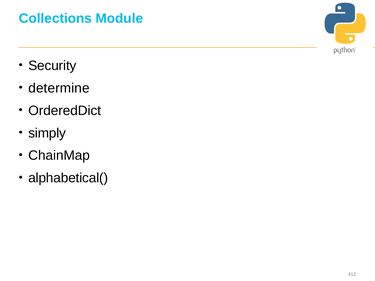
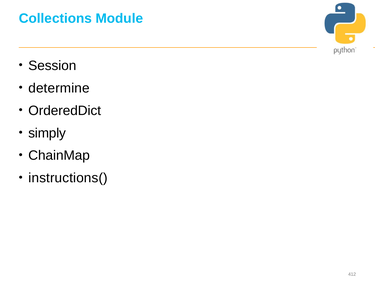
Security: Security -> Session (52, 66)
alphabetical(: alphabetical( -> instructions( (68, 178)
